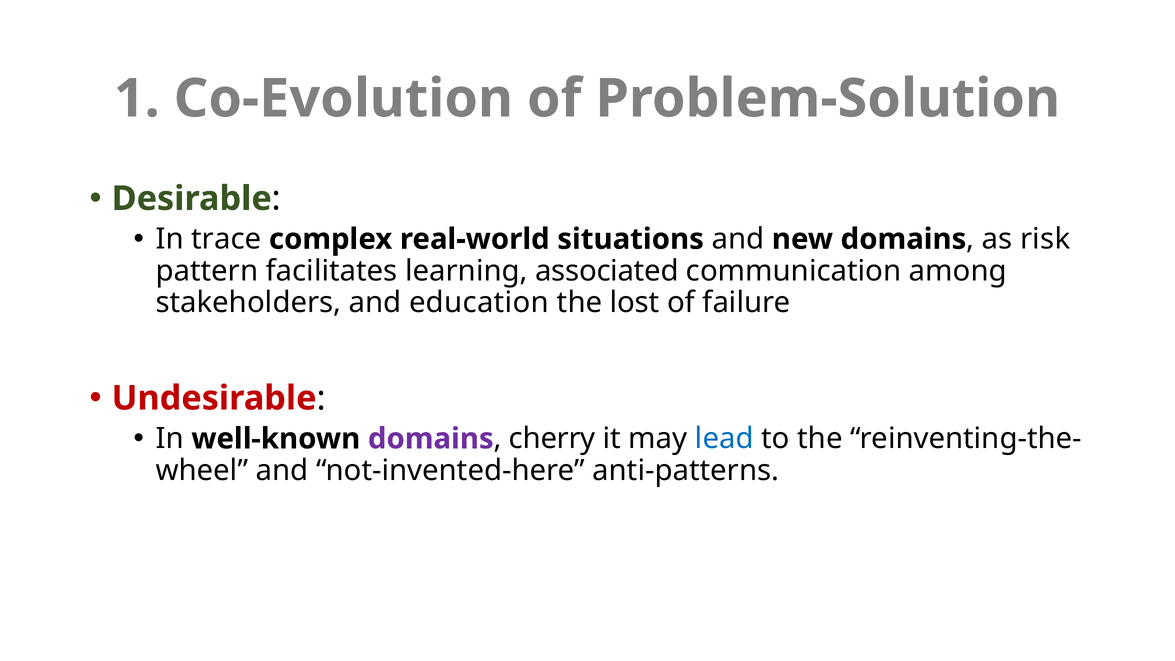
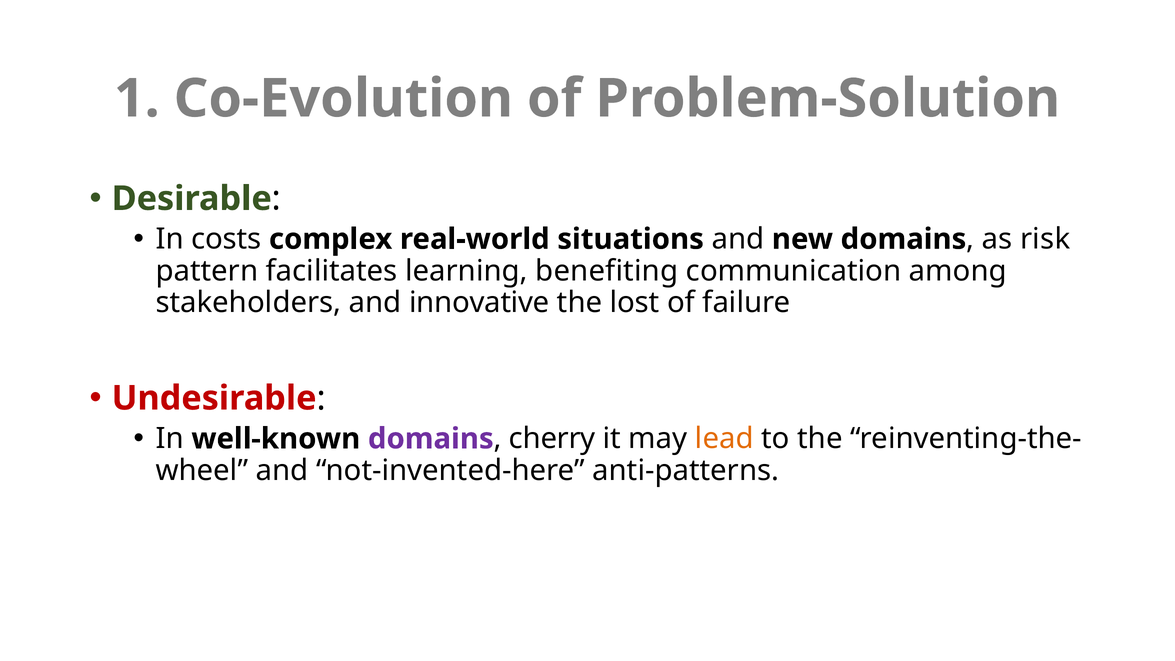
trace: trace -> costs (226, 239)
associated: associated -> benefiting (607, 271)
education: education -> innovative (479, 303)
lead colour: blue -> orange (724, 439)
